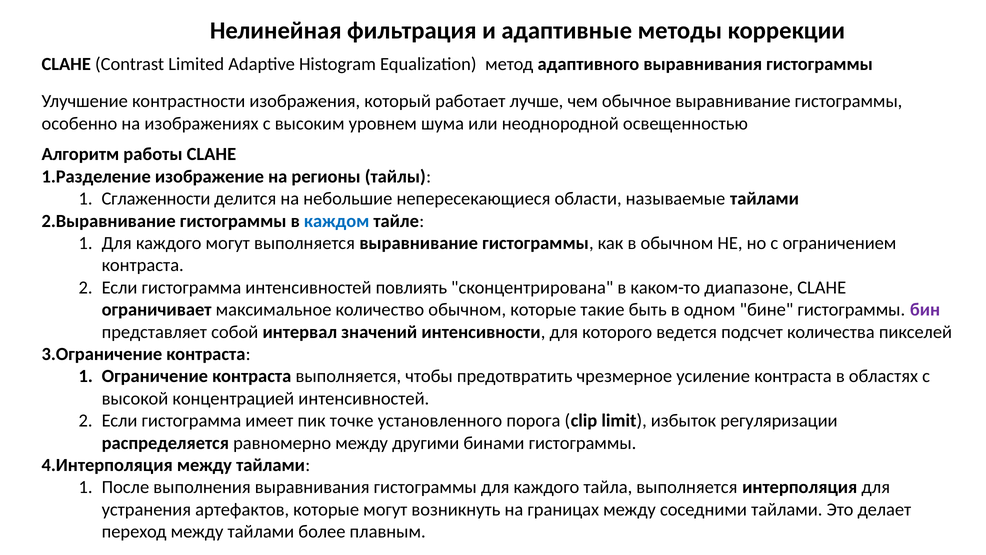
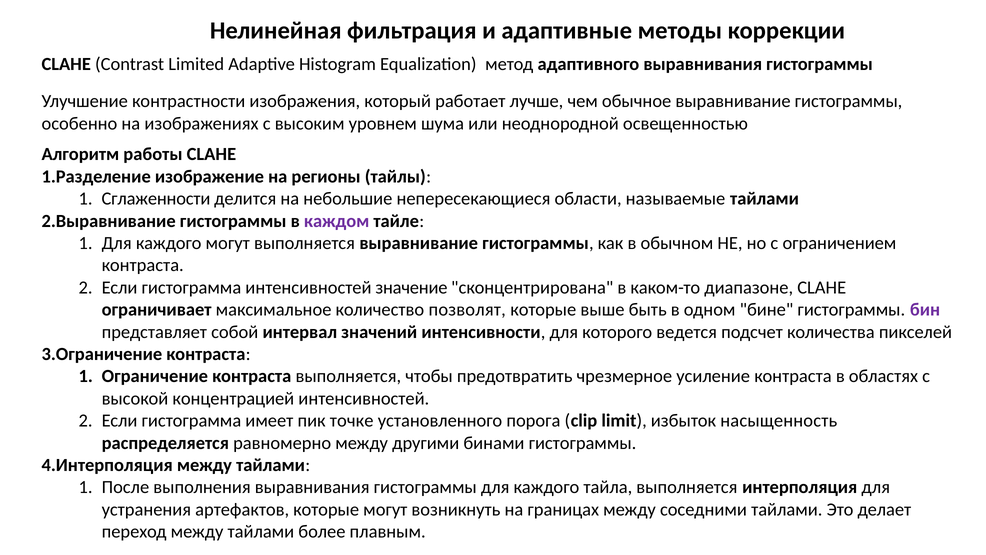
каждом colour: blue -> purple (337, 221)
повлиять: повлиять -> значение (411, 287)
количество обычном: обычном -> позволят (467, 310)
такие: такие -> выше (602, 310)
регуляризации: регуляризации -> насыщенность (779, 420)
